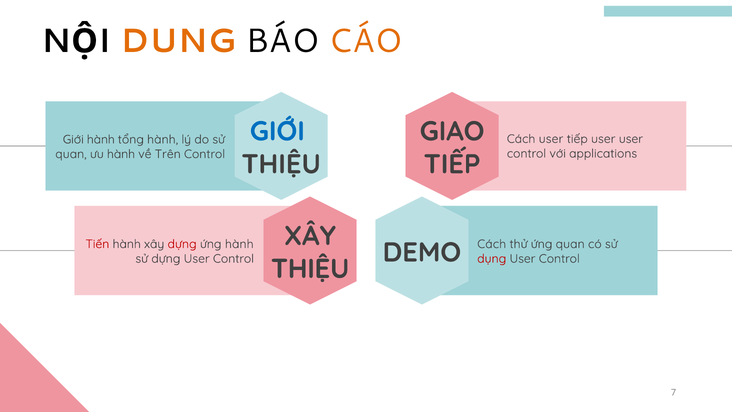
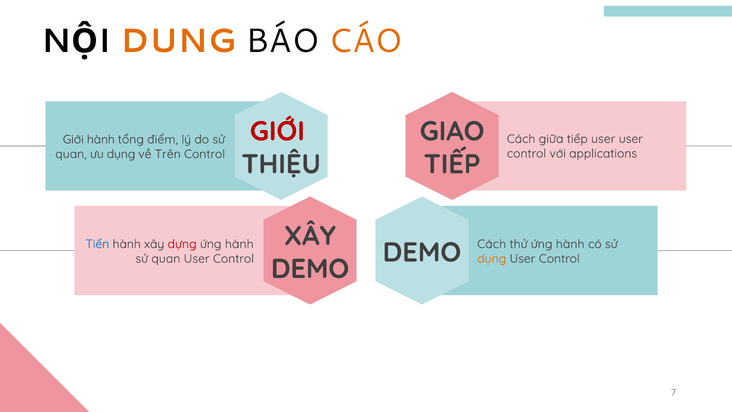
GIỚI colour: blue -> red (277, 131)
Cách user: user -> giữa (551, 139)
tổng hành: hành -> điểm (163, 139)
ưu hành: hành -> dụng (121, 154)
Tiến colour: red -> blue (97, 244)
thử ứng quan: quan -> hành (570, 244)
dựng: dựng -> quan (166, 259)
dụng colour: red -> orange (492, 259)
THIỆU: THIỆU -> DEMO (310, 269)
